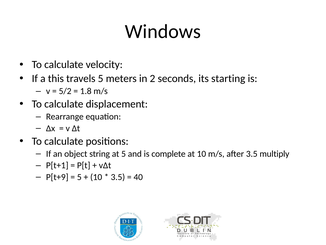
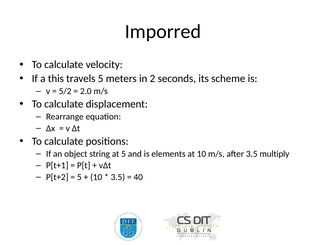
Windows: Windows -> Imporred (163, 32)
starting: starting -> scheme (228, 78)
1.8: 1.8 -> 2.0 (86, 91)
complete: complete -> elements (168, 154)
P[t+9: P[t+9 -> P[t+2 (57, 177)
